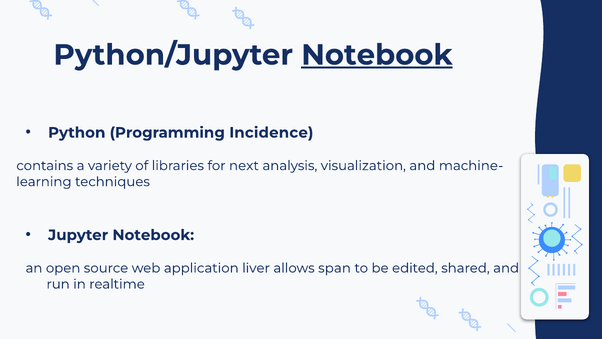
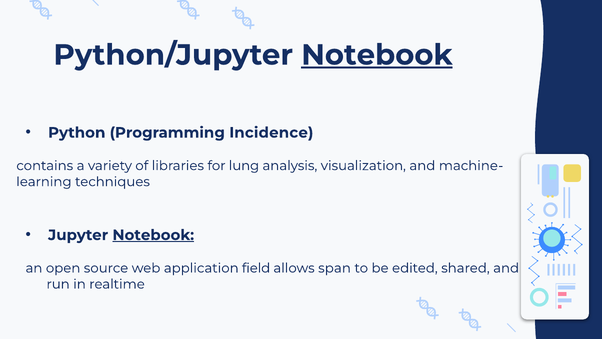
next: next -> lung (244, 166)
Notebook underline: none -> present (153, 235)
liver: liver -> field (256, 268)
